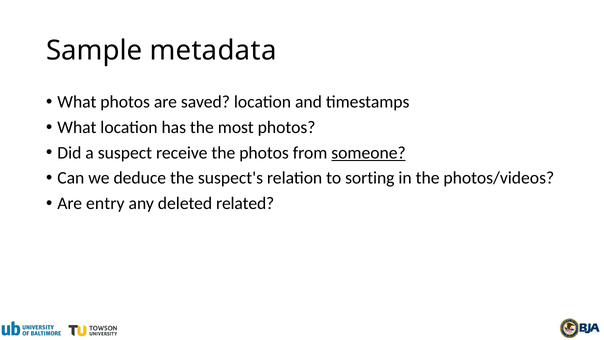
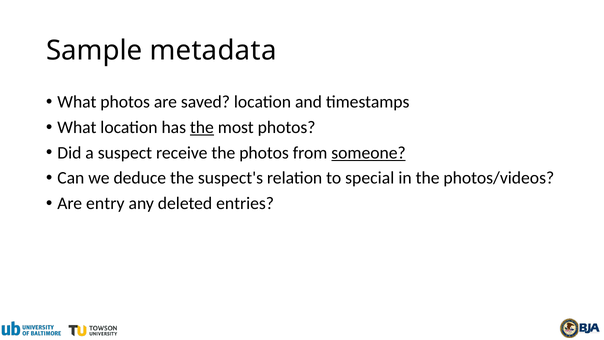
the underline: none -> present (202, 127)
sorting: sorting -> special (370, 178)
related: related -> entries (245, 203)
